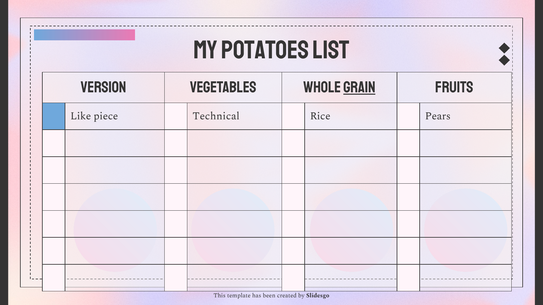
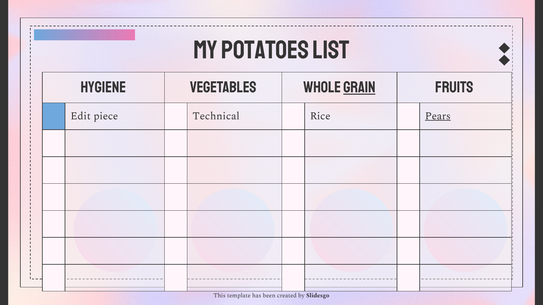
version: version -> hygiene (103, 87)
Like: Like -> Edit (81, 116)
Pears underline: none -> present (438, 116)
